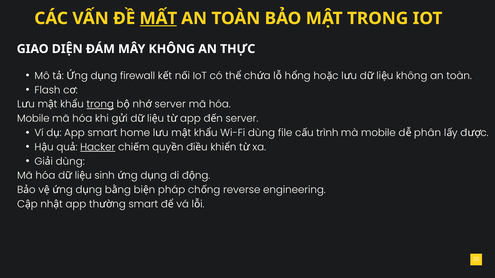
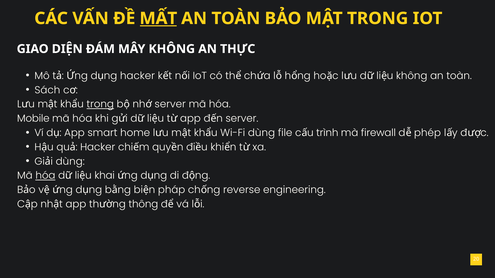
firewall: firewall -> hacker (137, 76)
Flash: Flash -> Sách (47, 90)
mà mobile: mobile -> firewall (378, 133)
phân: phân -> phép (427, 133)
Hacker underline: present -> none (98, 147)
hóa underline: none -> present (45, 176)
sinh: sinh -> khai (105, 176)
smart: smart -> thông (143, 204)
